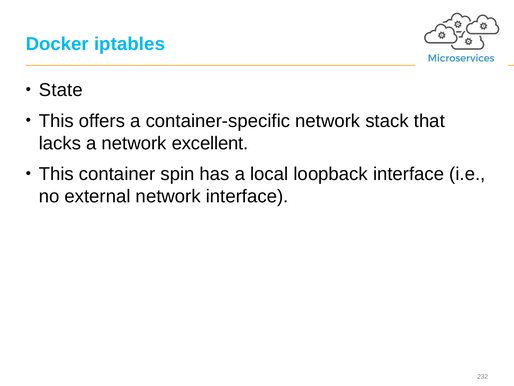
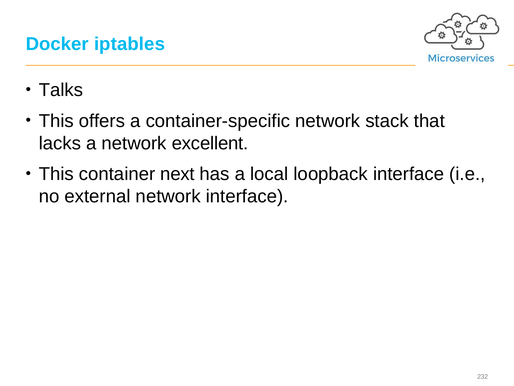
State: State -> Talks (61, 90)
spin: spin -> next (178, 174)
